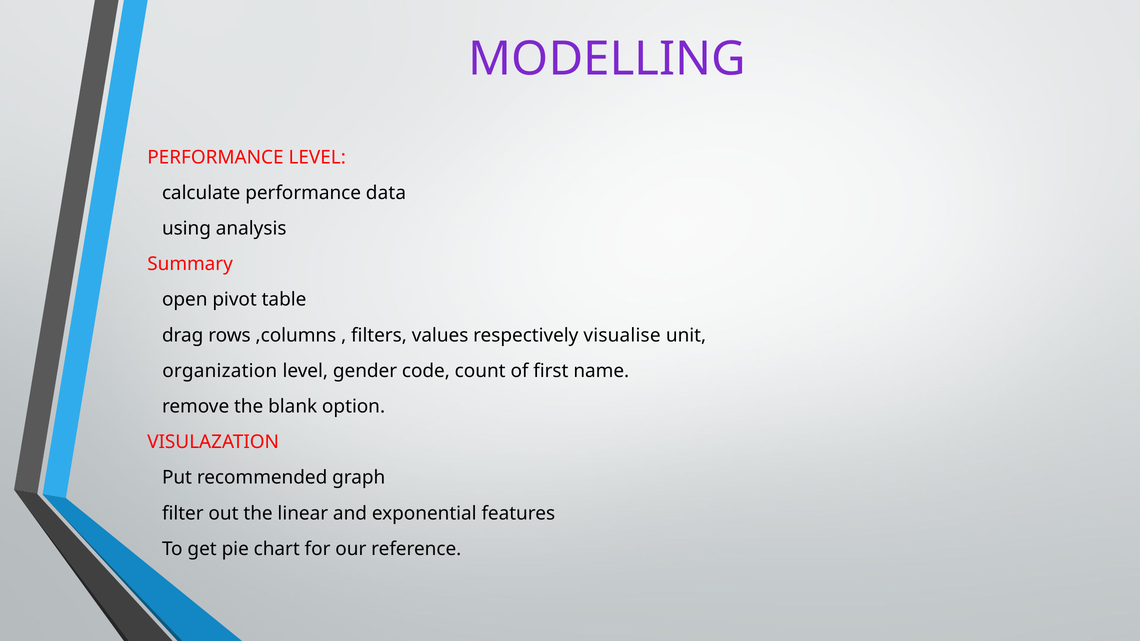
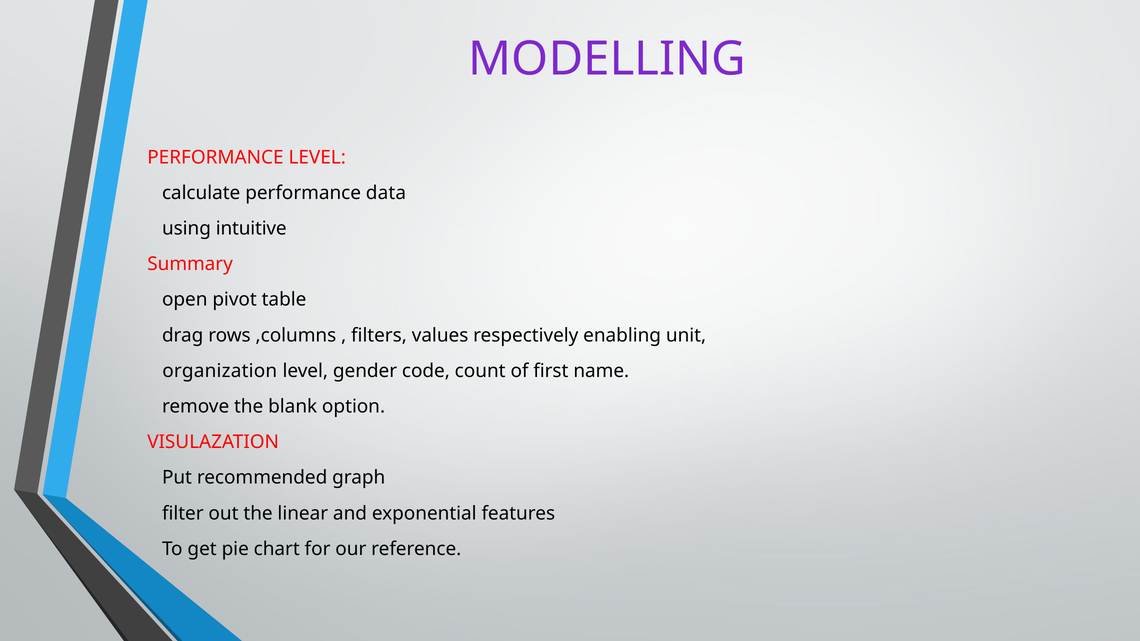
analysis: analysis -> intuitive (251, 229)
visualise: visualise -> enabling (622, 335)
